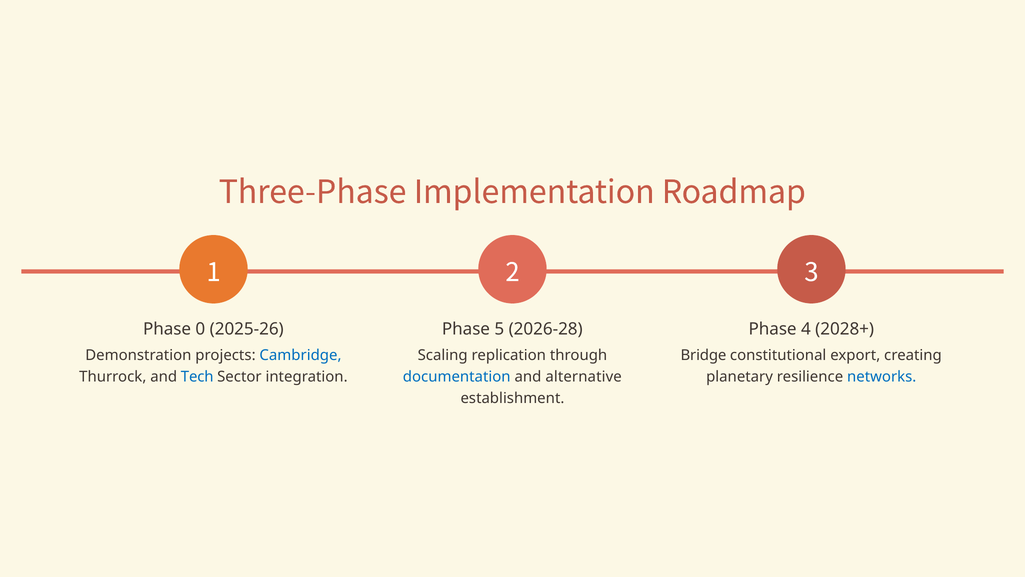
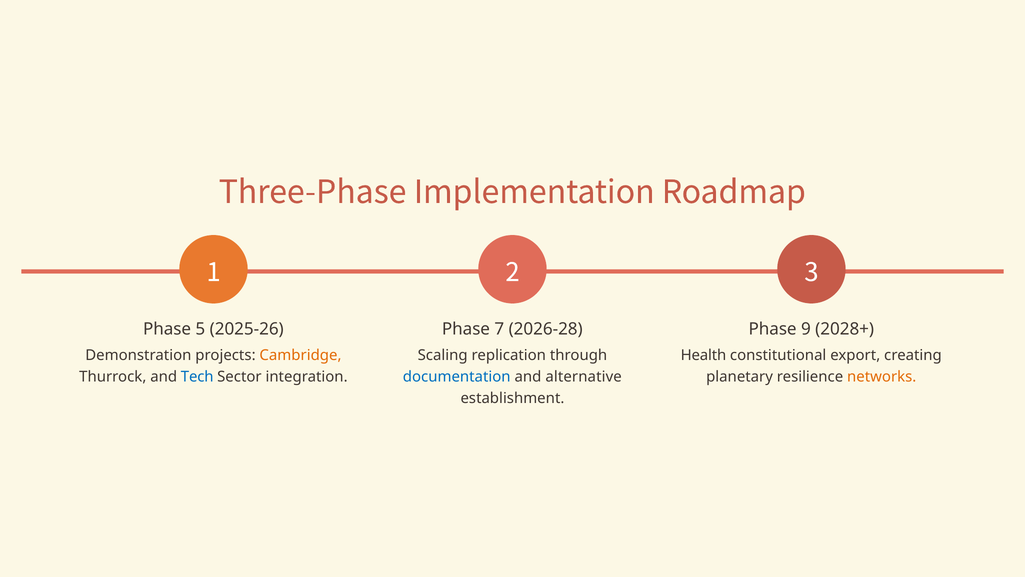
0: 0 -> 5 (200, 329)
5: 5 -> 7 (499, 329)
4: 4 -> 9 (806, 329)
Cambridge colour: blue -> orange (300, 355)
Bridge: Bridge -> Health (703, 355)
networks colour: blue -> orange (882, 377)
